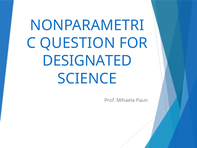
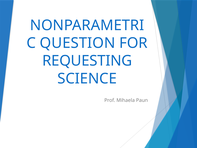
DESIGNATED: DESIGNATED -> REQUESTING (87, 61)
